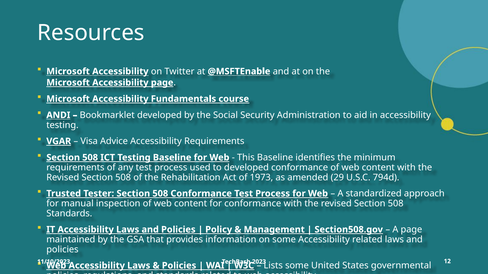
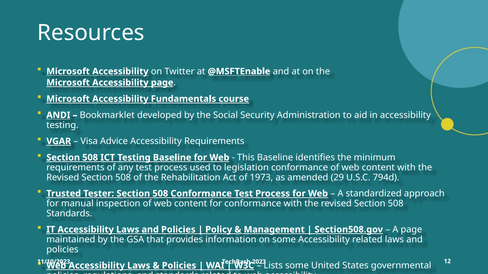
to developed: developed -> legislation (246, 168)
